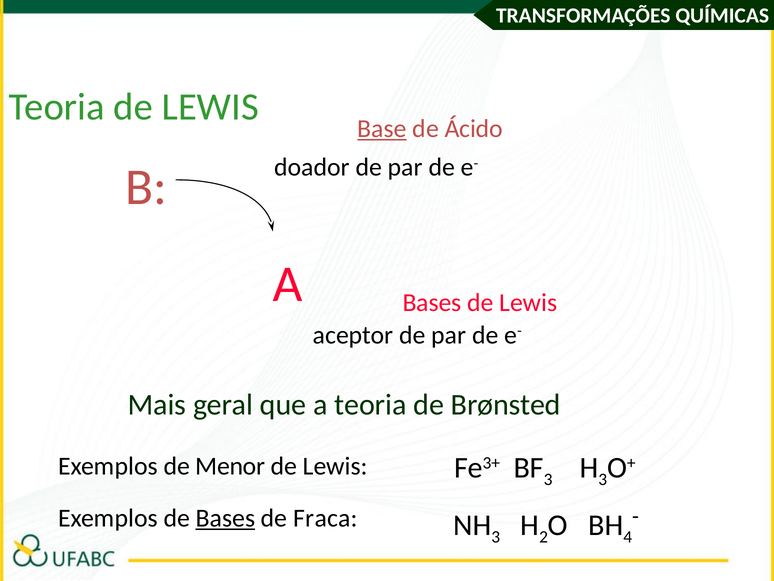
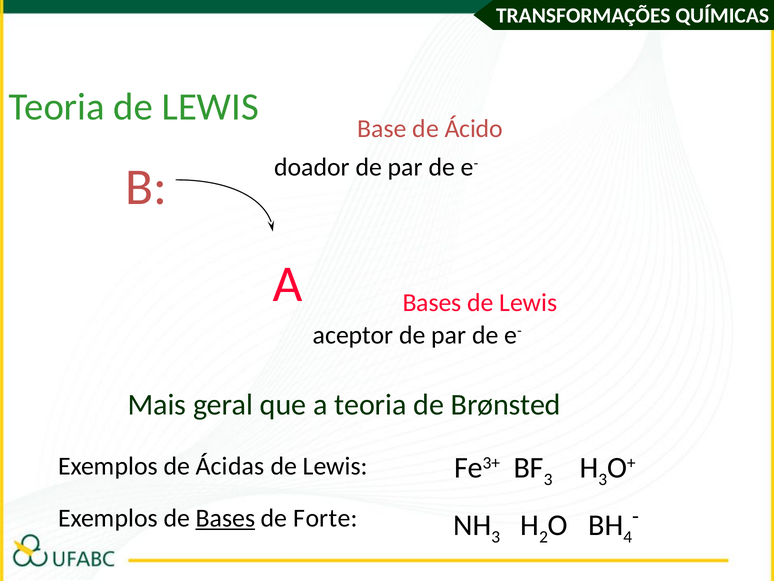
Base underline: present -> none (382, 129)
Menor: Menor -> Ácidas (230, 466)
Fraca: Fraca -> Forte (325, 518)
